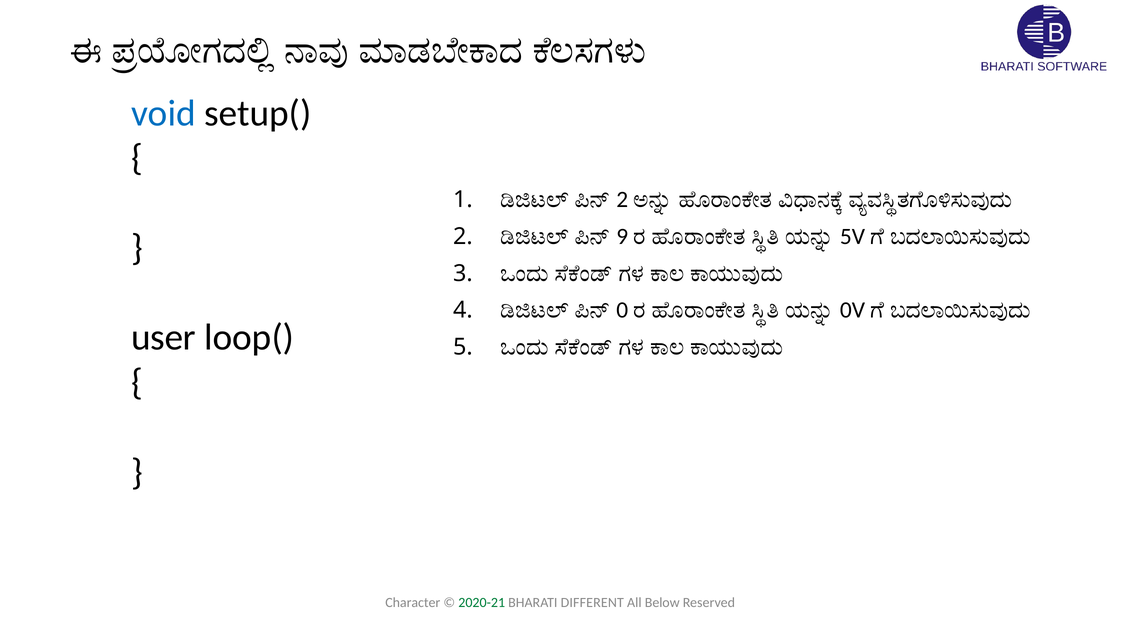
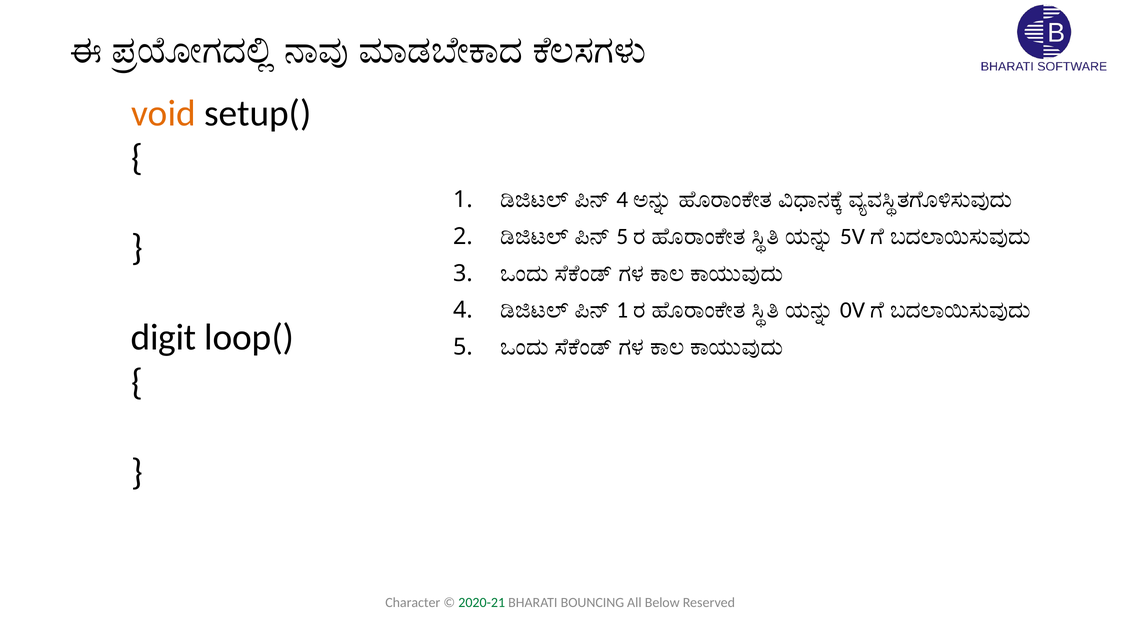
void colour: blue -> orange (163, 113)
2: 2 -> 4 (622, 199)
9: 9 -> 5 (622, 236)
0: 0 -> 1 (622, 310)
user: user -> digit (164, 337)
DIFFERENT: DIFFERENT -> BOUNCING (592, 602)
